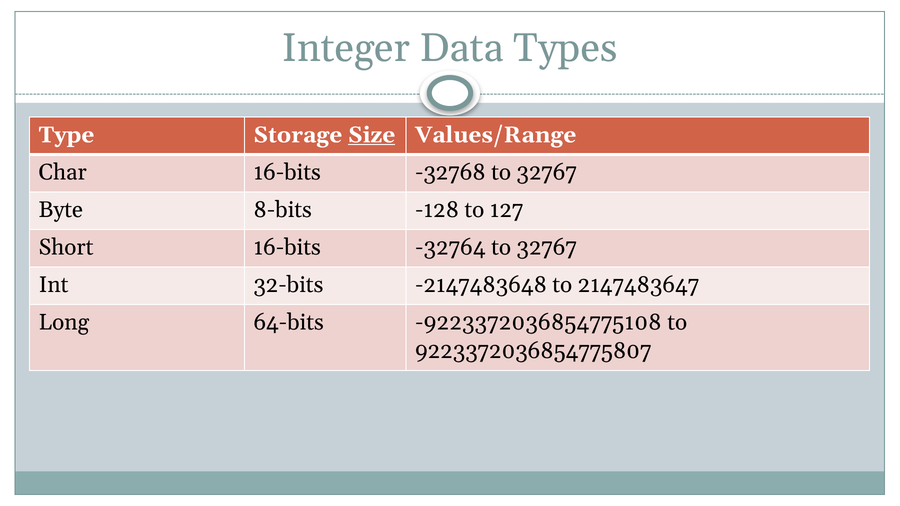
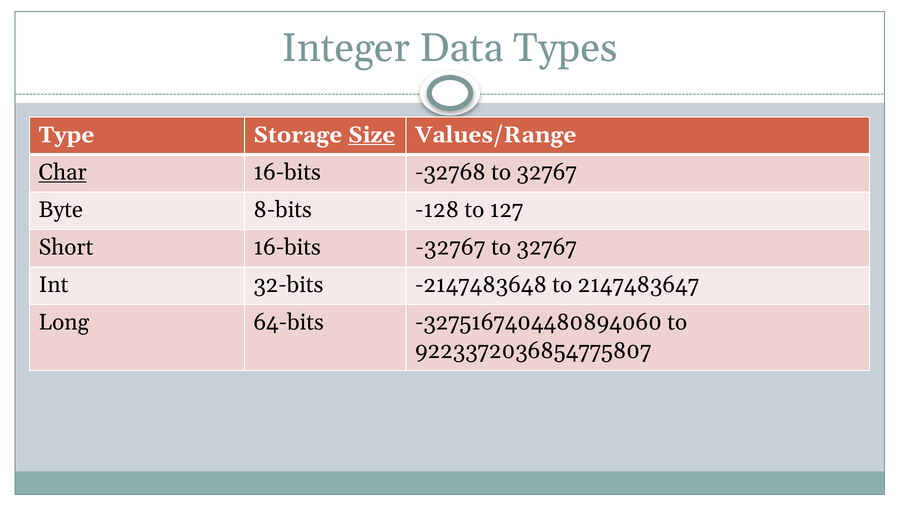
Char underline: none -> present (63, 172)
-32764: -32764 -> -32767 (450, 248)
-9223372036854775108: -9223372036854775108 -> -3275167404480894060 (538, 323)
